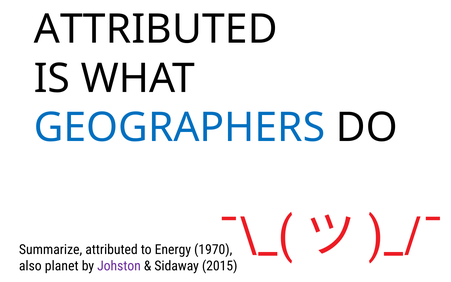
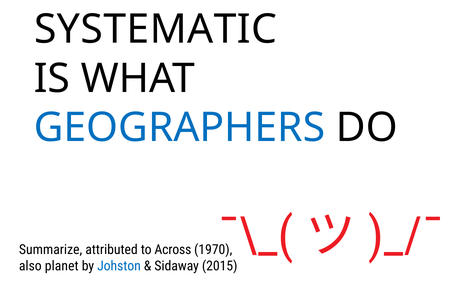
ATTRIBUTED: ATTRIBUTED -> SYSTEMATIC (156, 29)
Energy: Energy -> Across (173, 249)
Johston colour: purple -> blue (119, 266)
